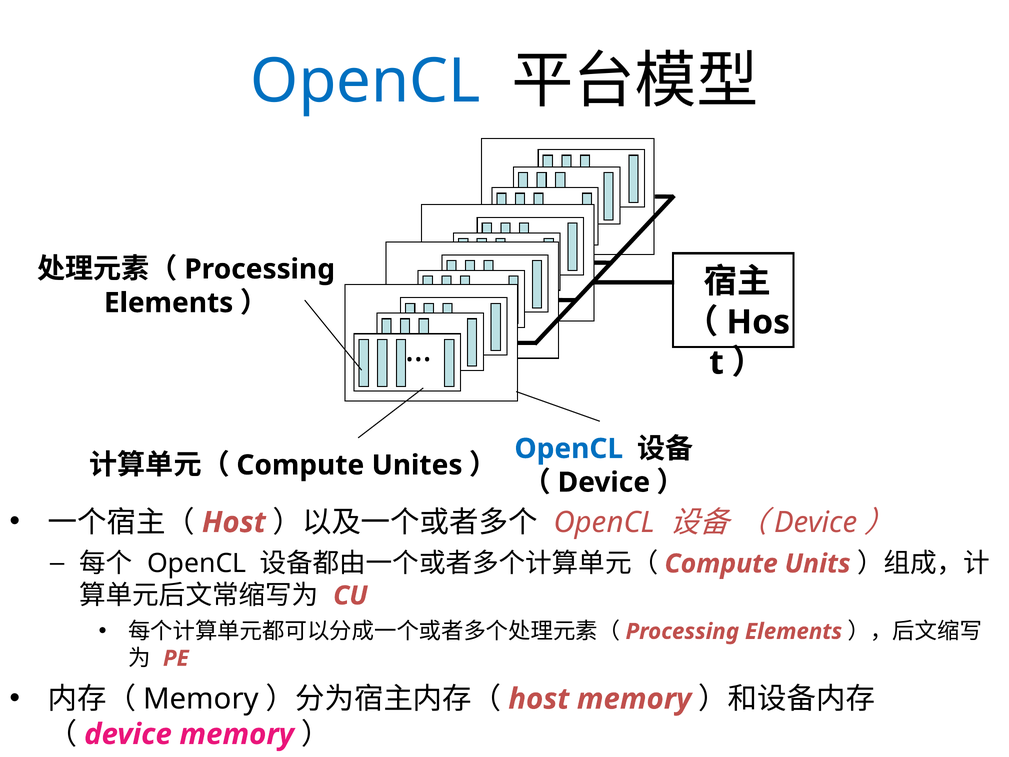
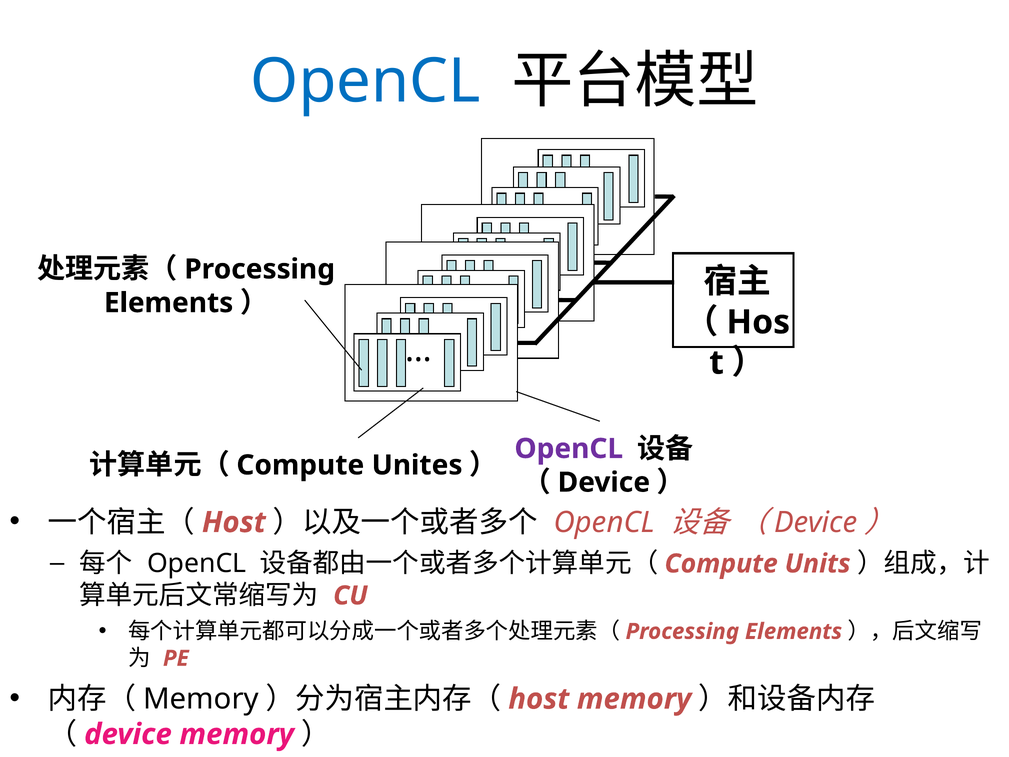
OpenCL colour: blue -> purple (569, 449)
